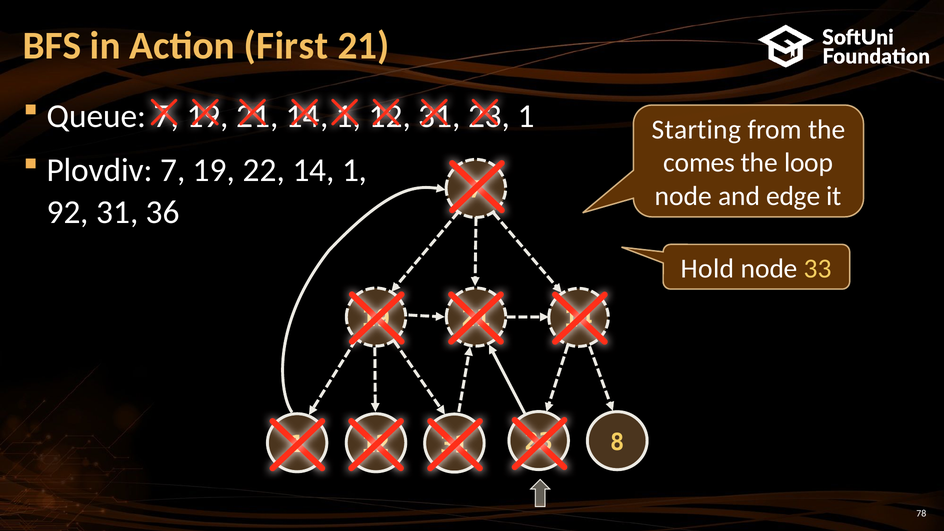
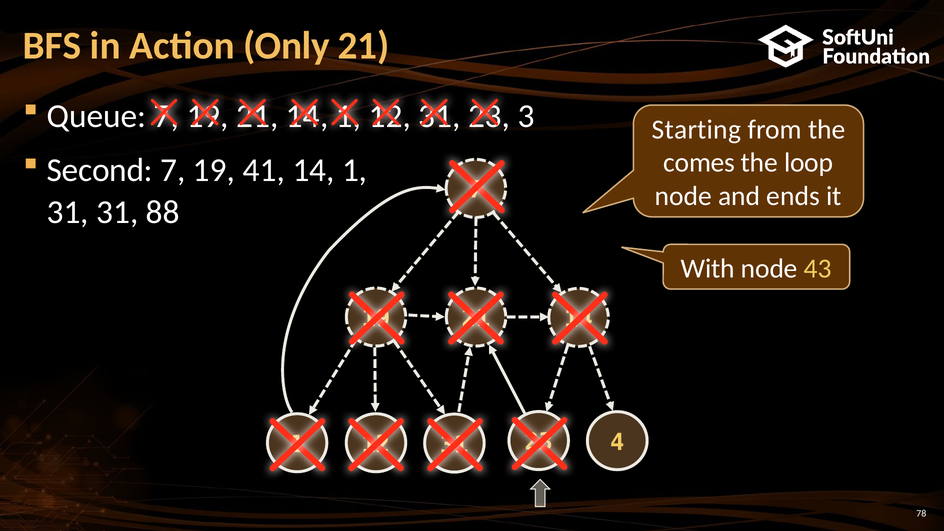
First: First -> Only (286, 46)
1: 1 -> 3 (526, 116)
Plovdiv: Plovdiv -> Second (100, 170)
22: 22 -> 41 (264, 170)
edge: edge -> ends (793, 196)
92: 92 -> 31 (68, 212)
36: 36 -> 88 (163, 212)
Hold: Hold -> With (708, 269)
33: 33 -> 43 (818, 269)
8: 8 -> 4 (617, 442)
